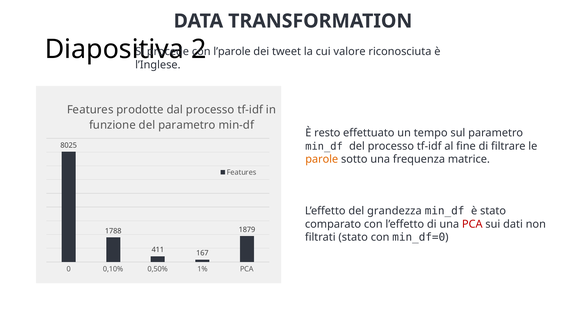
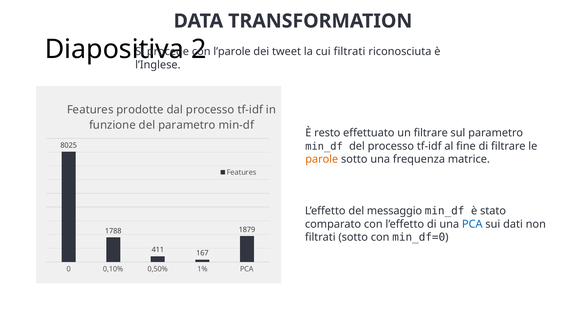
cui valore: valore -> filtrati (350, 52)
un tempo: tempo -> filtrare (431, 133)
grandezza: grandezza -> messaggio (395, 211)
PCA colour: red -> blue (472, 224)
filtrati stato: stato -> sotto (353, 237)
